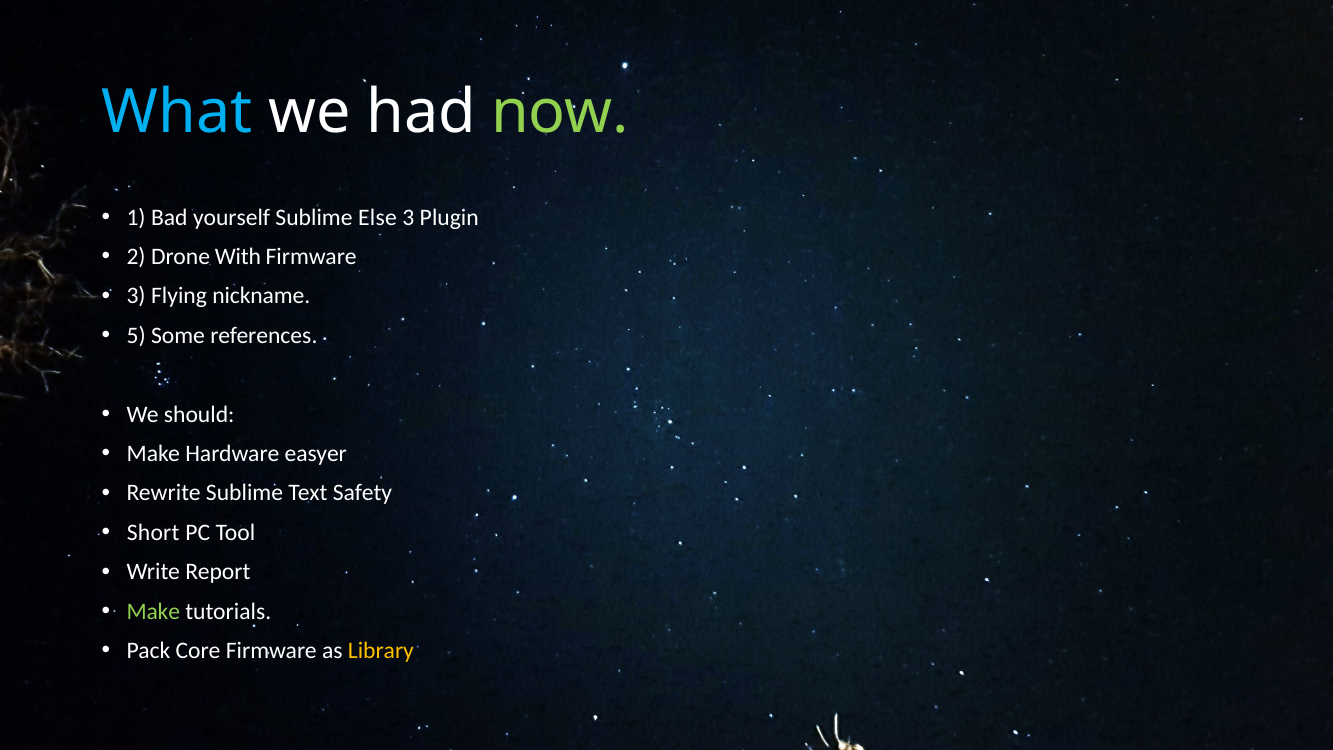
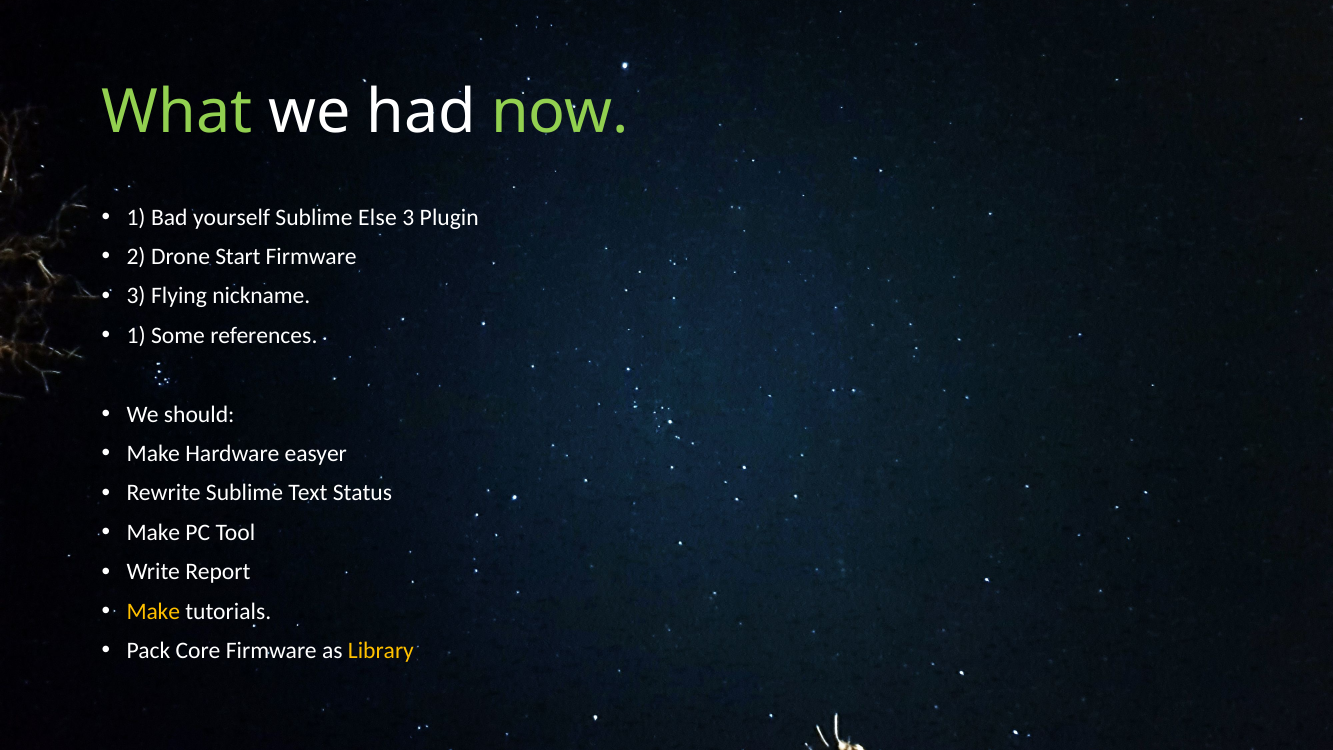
What colour: light blue -> light green (177, 112)
With: With -> Start (238, 257)
5: 5 -> 1 (136, 335)
Safety: Safety -> Status (362, 493)
Short: Short -> Make (153, 532)
Make colour: light green -> yellow (153, 611)
